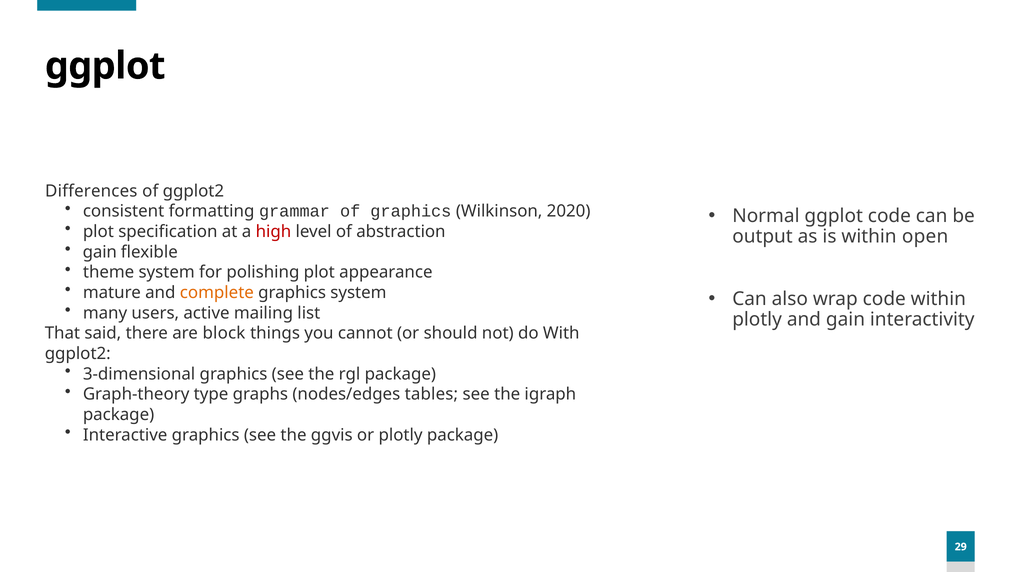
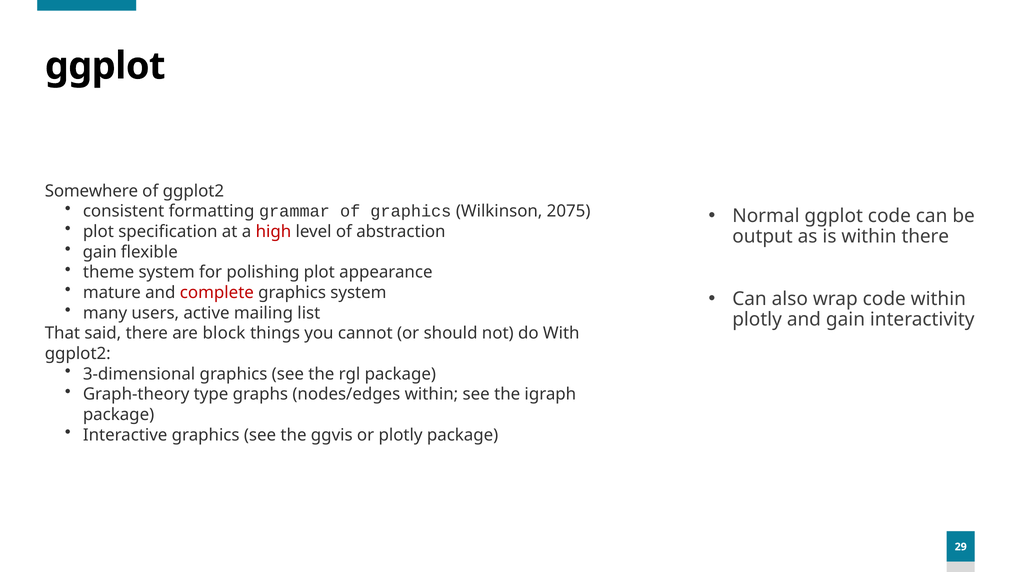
Differences: Differences -> Somewhere (91, 191)
2020: 2020 -> 2075 (569, 211)
within open: open -> there (925, 236)
complete colour: orange -> red (217, 292)
nodes/edges tables: tables -> within (431, 394)
